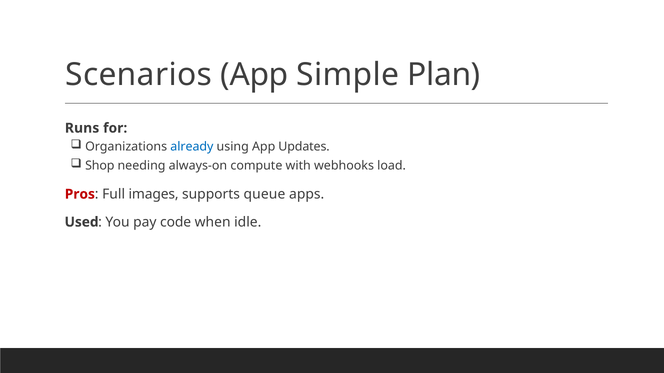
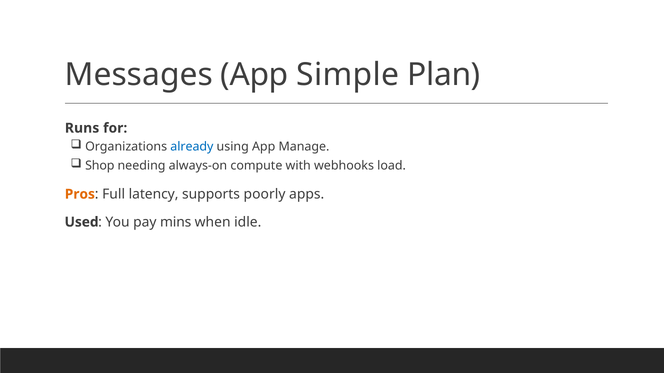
Scenarios: Scenarios -> Messages (139, 75)
Updates: Updates -> Manage (304, 147)
Pros colour: red -> orange (80, 194)
images: images -> latency (154, 194)
queue: queue -> poorly (265, 194)
code: code -> mins (176, 222)
